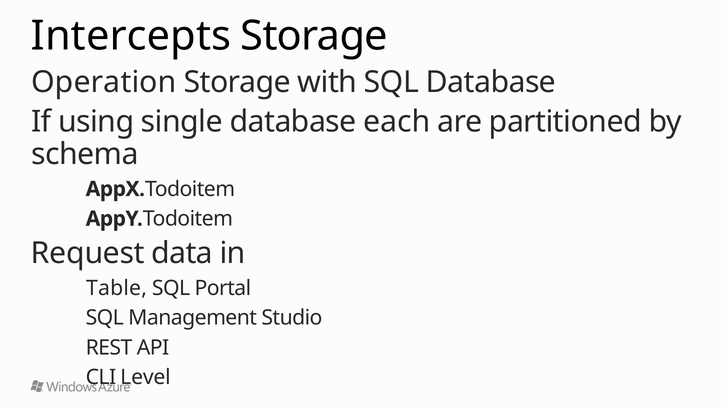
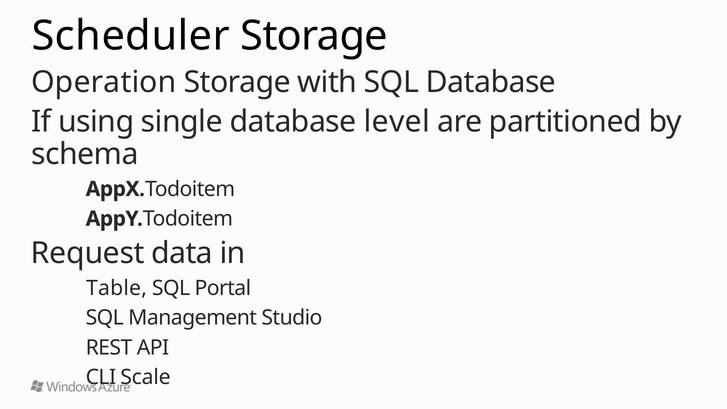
Intercepts: Intercepts -> Scheduler (131, 36)
each: each -> level (397, 122)
Level: Level -> Scale (145, 377)
